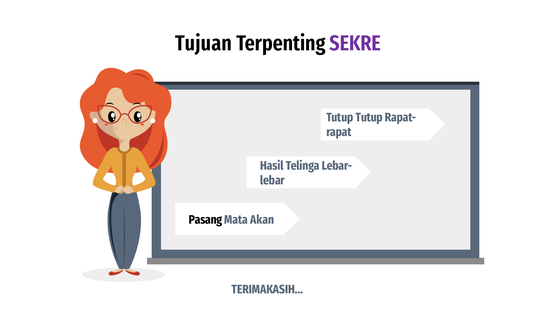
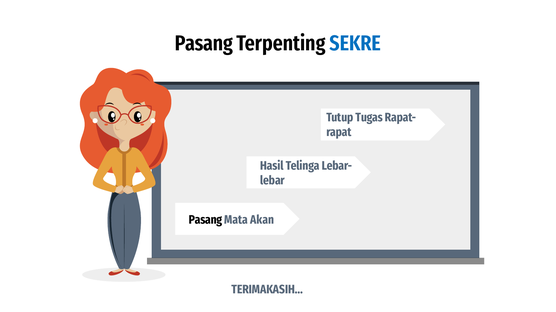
Tujuan: Tujuan -> Pasang (204, 44)
SEKRE colour: purple -> blue (355, 44)
Tutup Tutup: Tutup -> Tugas (369, 118)
